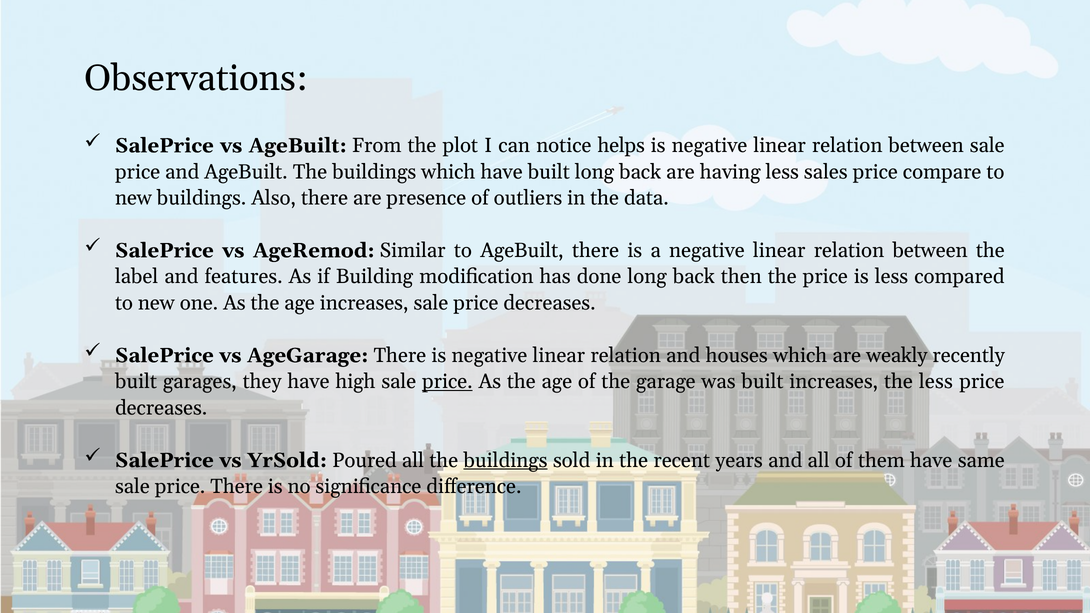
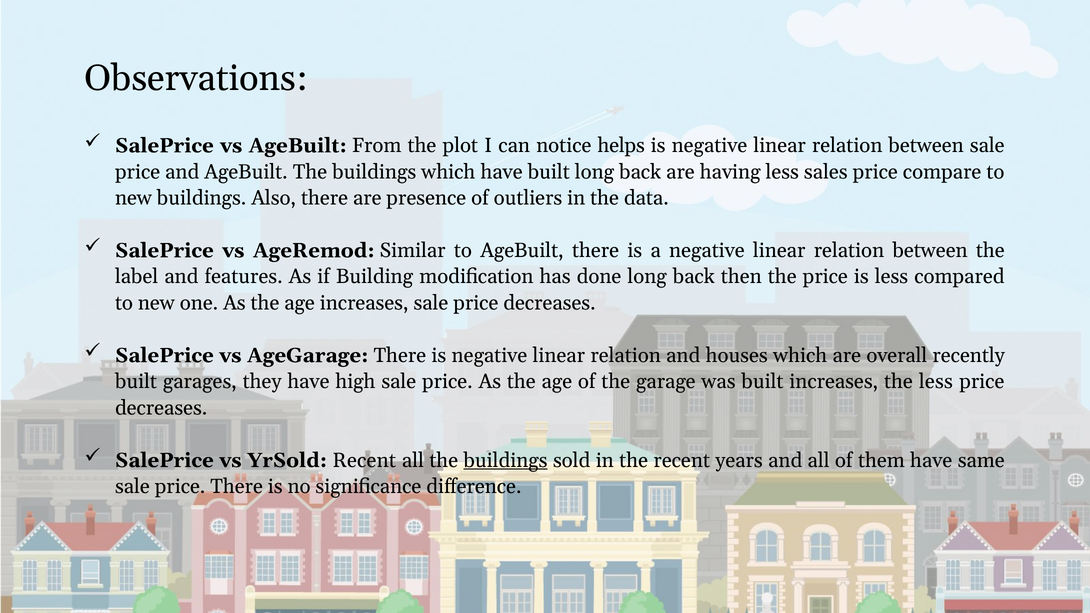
weakly: weakly -> overall (897, 355)
price underline: present -> none (447, 382)
YrSold Poured: Poured -> Recent (364, 460)
